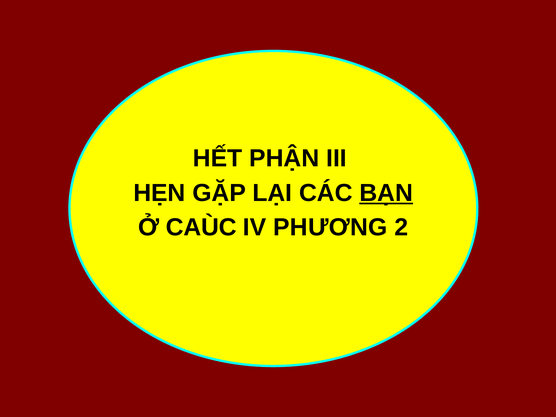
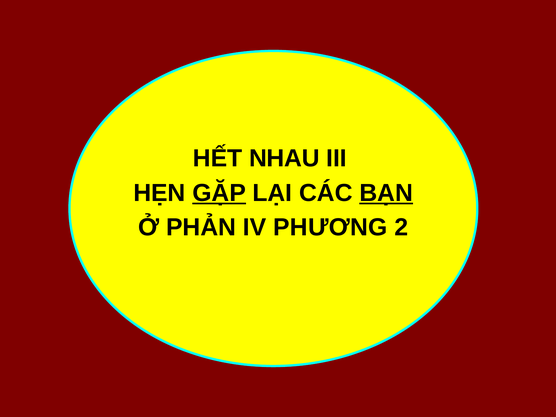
PHẬN: PHẬN -> NHAU (284, 158)
GẶP underline: none -> present (219, 193)
CAÙC: CAÙC -> PHẢN (201, 228)
